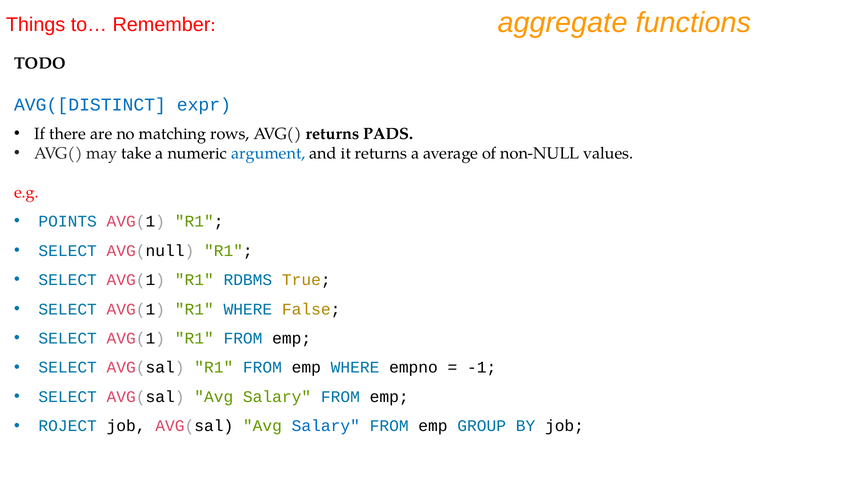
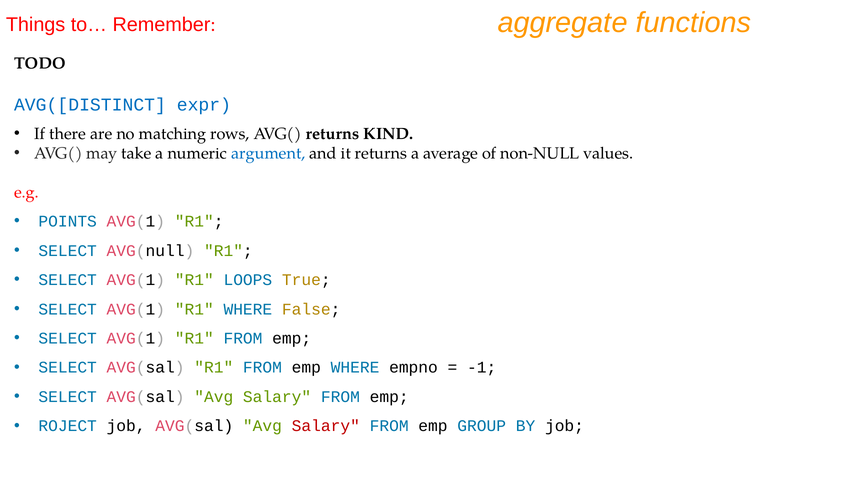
PADS: PADS -> KIND (388, 134)
RDBMS: RDBMS -> LOOPS (248, 280)
Salary colour: blue -> red (326, 426)
